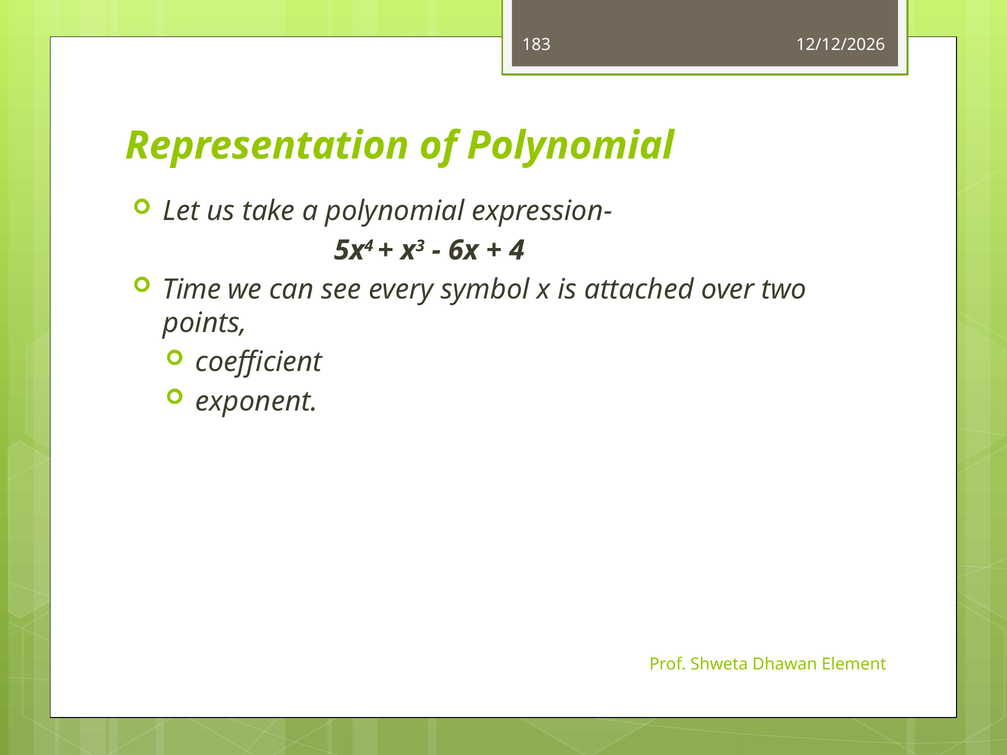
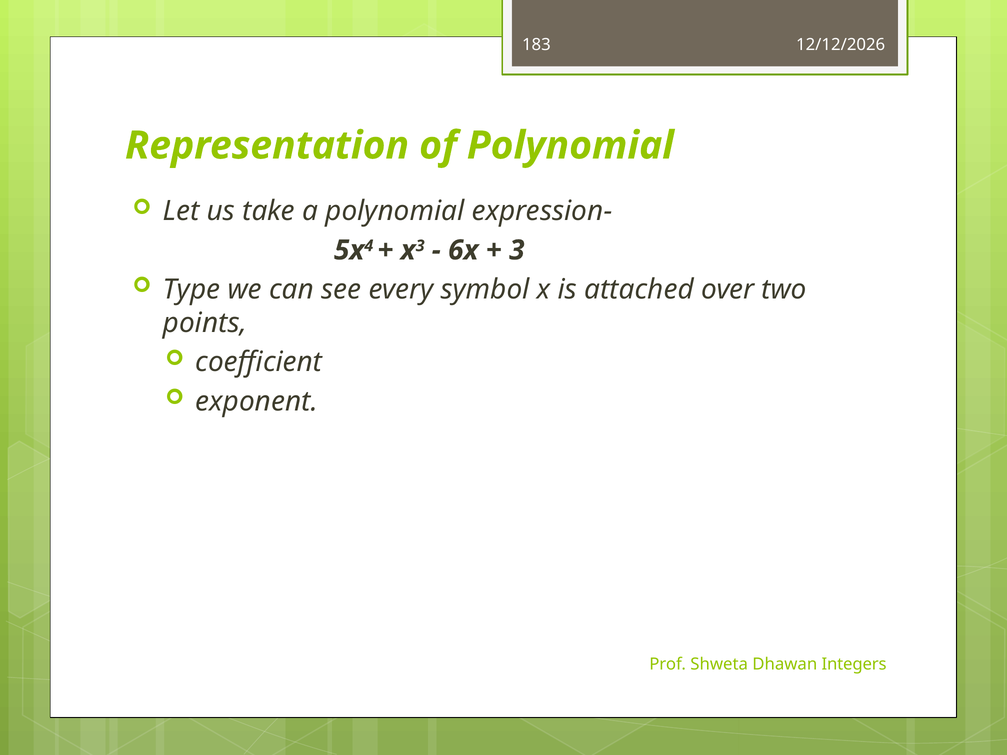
4: 4 -> 3 (517, 250)
Time: Time -> Type (192, 290)
Element: Element -> Integers (854, 664)
